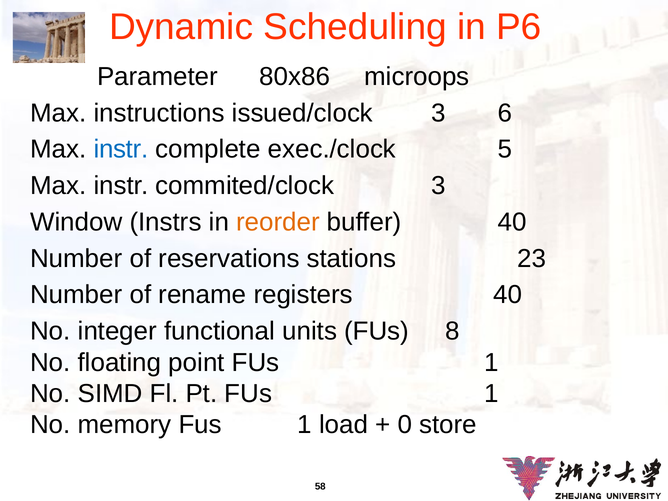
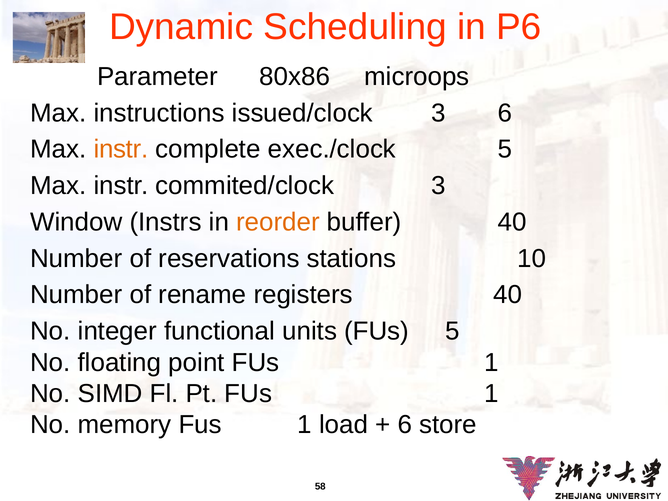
instr colour: blue -> orange (121, 149)
23: 23 -> 10 (532, 259)
FUs 8: 8 -> 5 (453, 331)
0: 0 -> 6 (405, 425)
